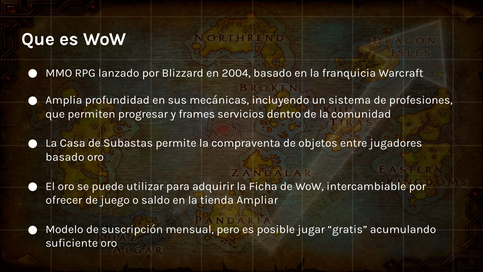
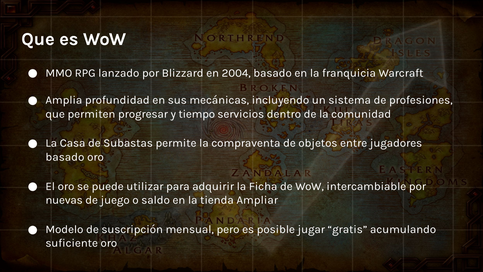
frames: frames -> tiempo (197, 114)
ofrecer: ofrecer -> nuevas (64, 200)
